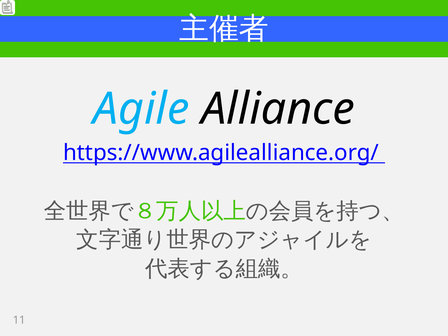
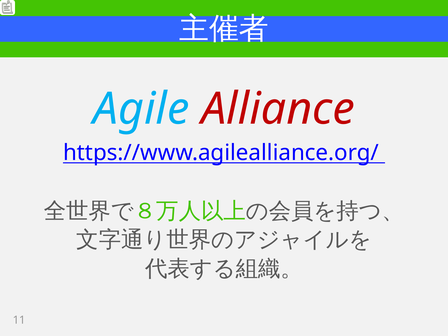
Alliance colour: black -> red (278, 109)
